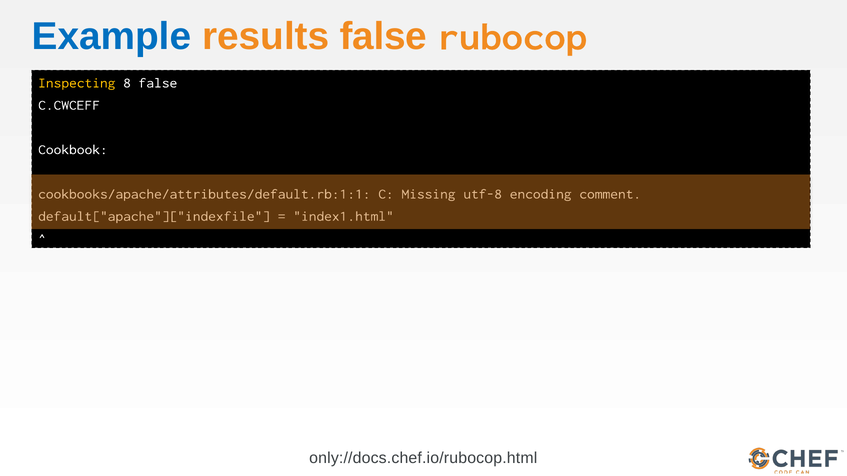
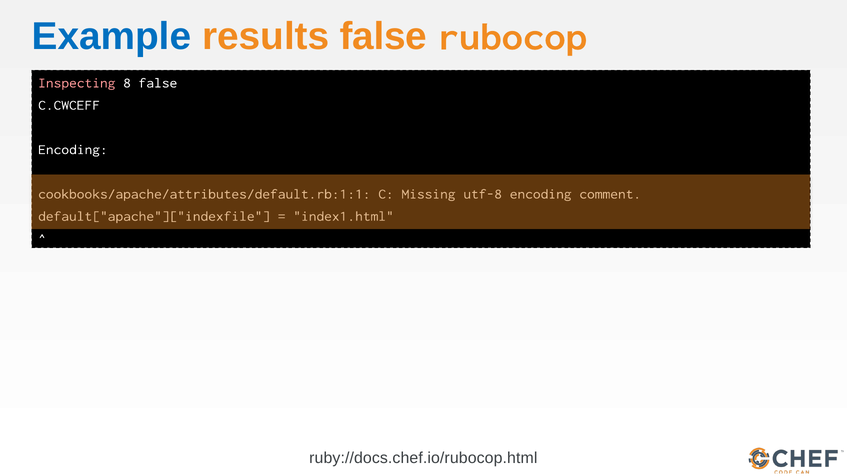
Inspecting colour: yellow -> pink (77, 83)
Cookbook: Cookbook -> Encoding (73, 150)
only://docs.chef.io/rubocop.html: only://docs.chef.io/rubocop.html -> ruby://docs.chef.io/rubocop.html (423, 459)
